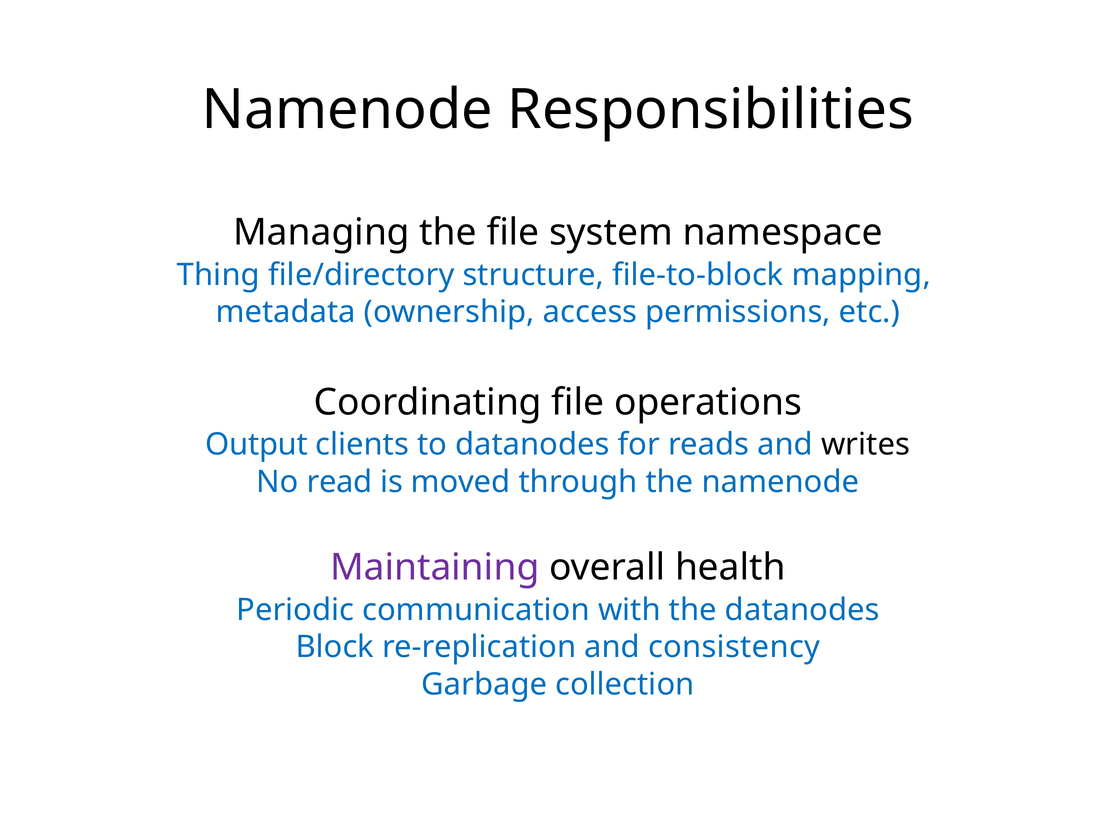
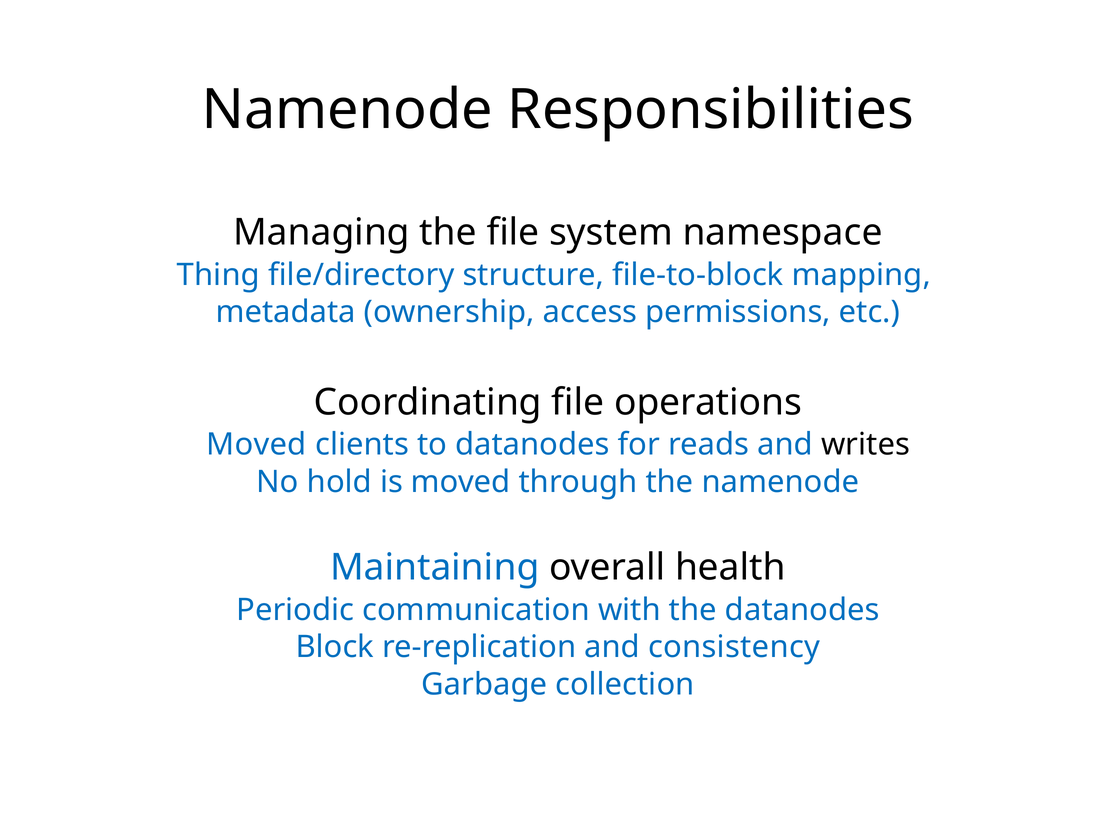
Output: Output -> Moved (256, 445)
read: read -> hold (339, 482)
Maintaining colour: purple -> blue (435, 567)
